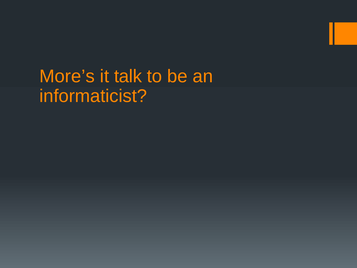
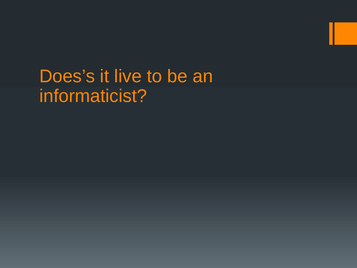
More’s: More’s -> Does’s (67, 76)
talk: talk -> live (128, 76)
